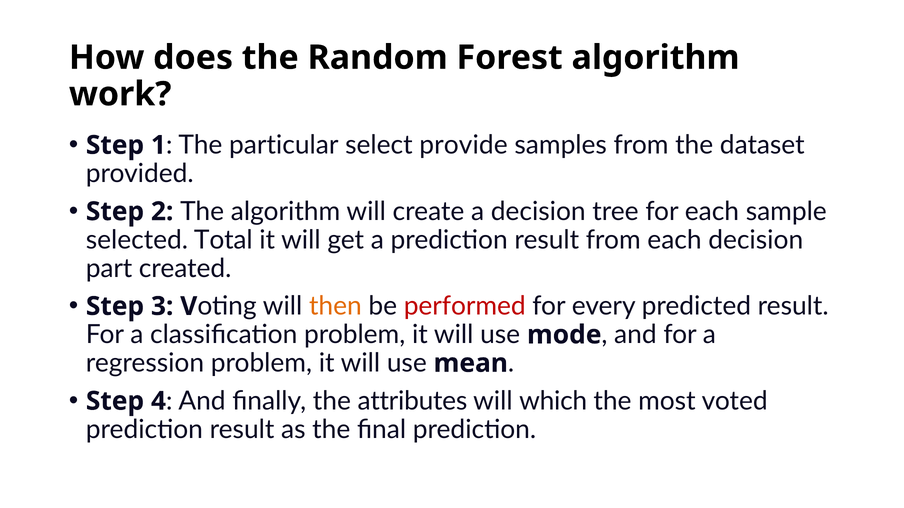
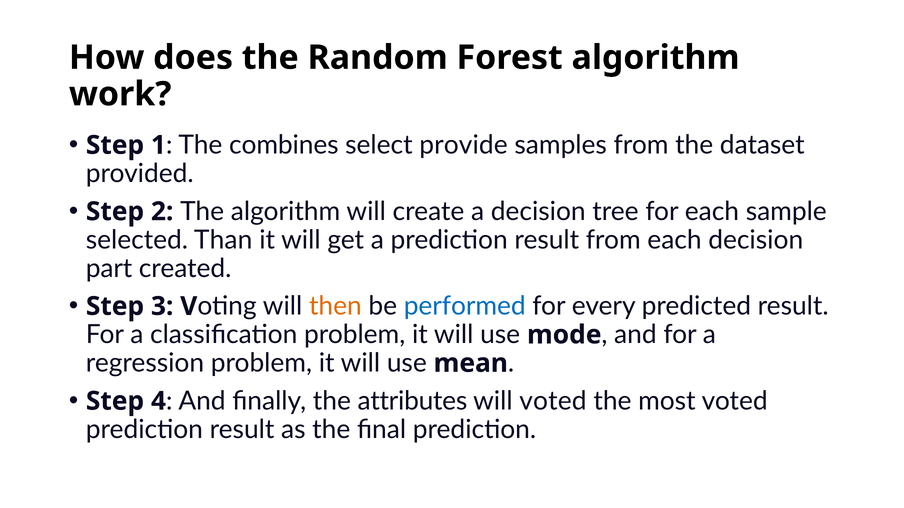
particular: particular -> combines (284, 145)
Total: Total -> Than (223, 240)
performed colour: red -> blue (465, 307)
will which: which -> voted (553, 401)
